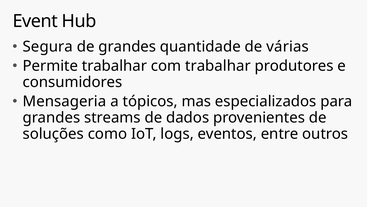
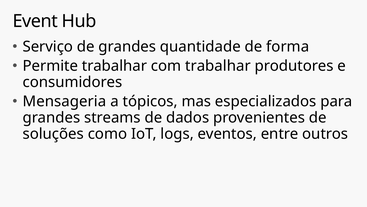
Segura: Segura -> Serviço (48, 47)
várias: várias -> forma (288, 47)
